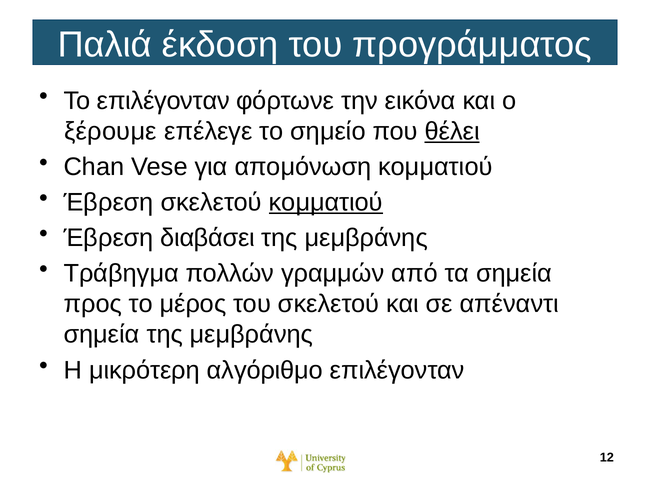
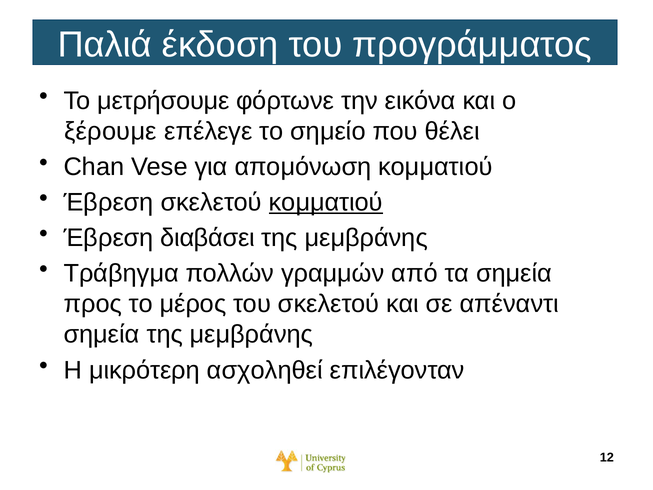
Το επιλέγονταν: επιλέγονταν -> μετρήσουμε (163, 101)
θέλει underline: present -> none (452, 131)
αλγόριθμο: αλγόριθμο -> ασχοληθεί (265, 370)
